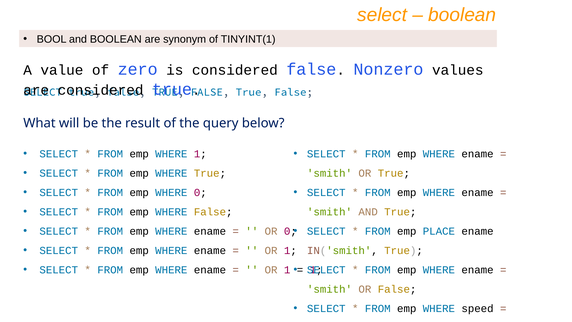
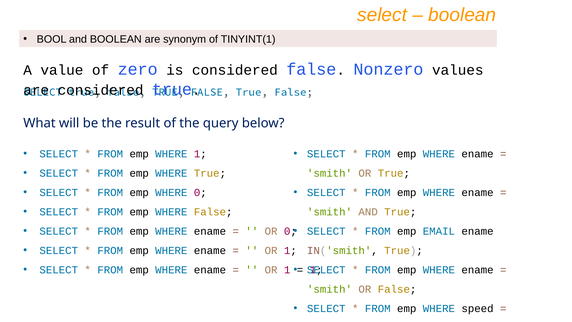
PLACE: PLACE -> EMAIL (439, 231)
